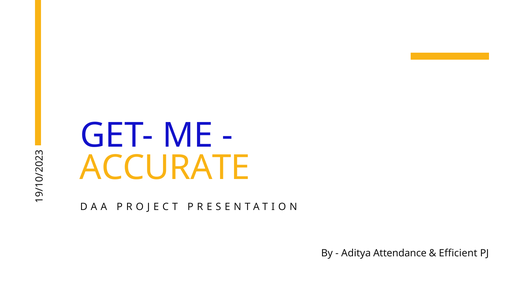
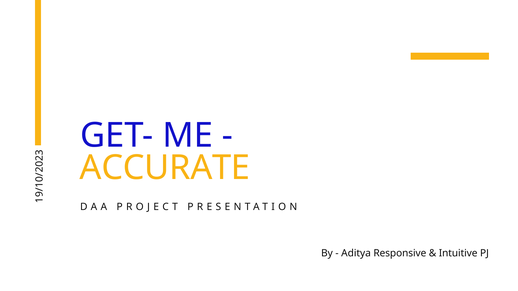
Attendance: Attendance -> Responsive (400, 253)
Efficient: Efficient -> Intuitive (458, 253)
